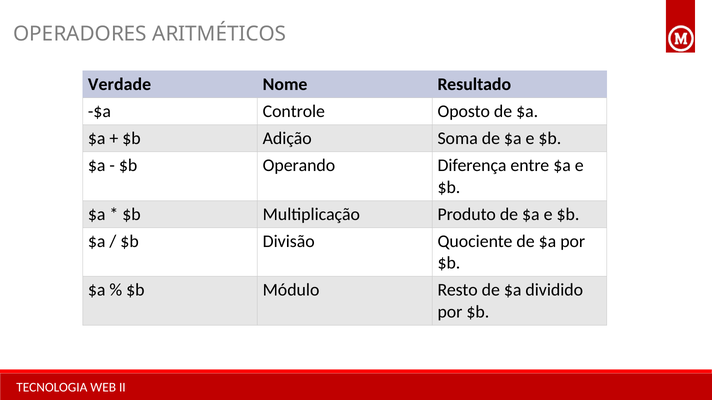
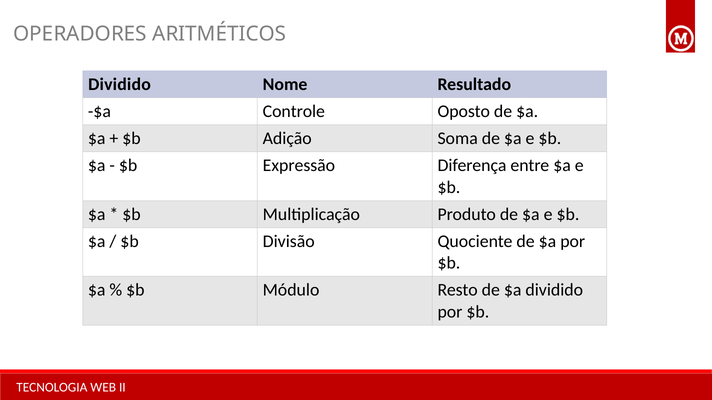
Verdade: Verdade -> Dividido (120, 84)
Operando: Operando -> Expressão (299, 166)
